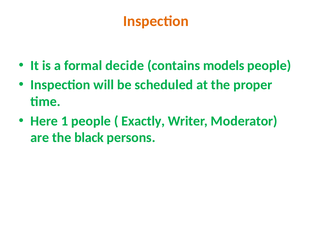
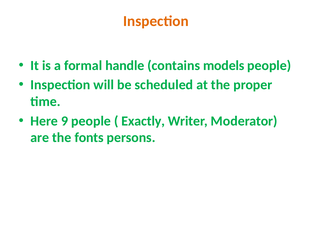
decide: decide -> handle (125, 65)
1: 1 -> 9 (65, 121)
black: black -> fonts (89, 138)
